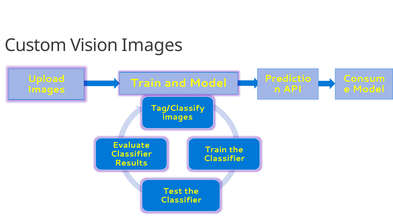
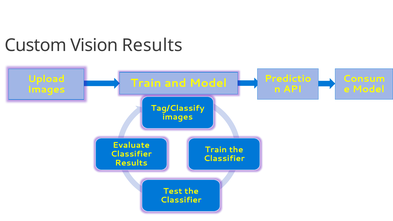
Vision Images: Images -> Results (152, 45)
